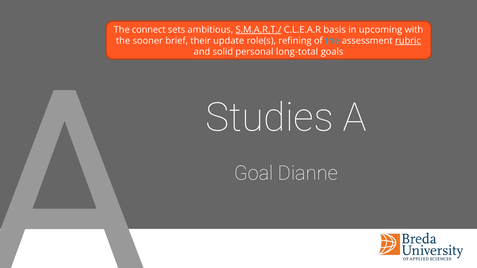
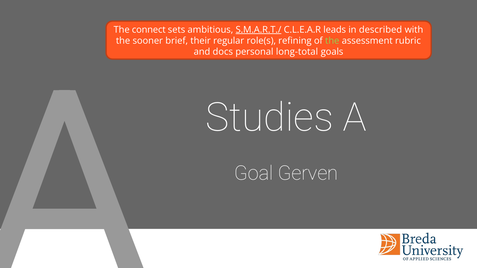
basis: basis -> leads (335, 30)
upcoming: upcoming -> described (380, 30)
update: update -> regular (229, 41)
the colour: light blue -> light green (332, 41)
rubric underline: present -> none (408, 41)
solid: solid -> docs (223, 52)
Dianne: Dianne -> Gerven (308, 173)
